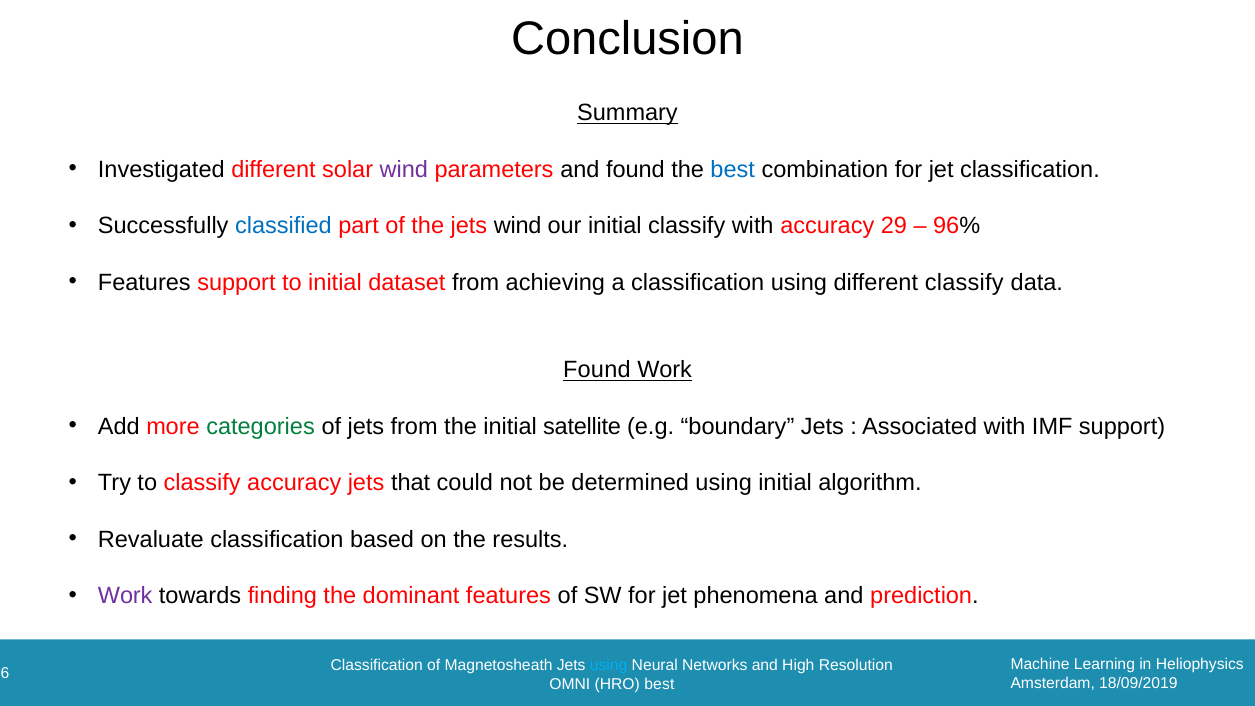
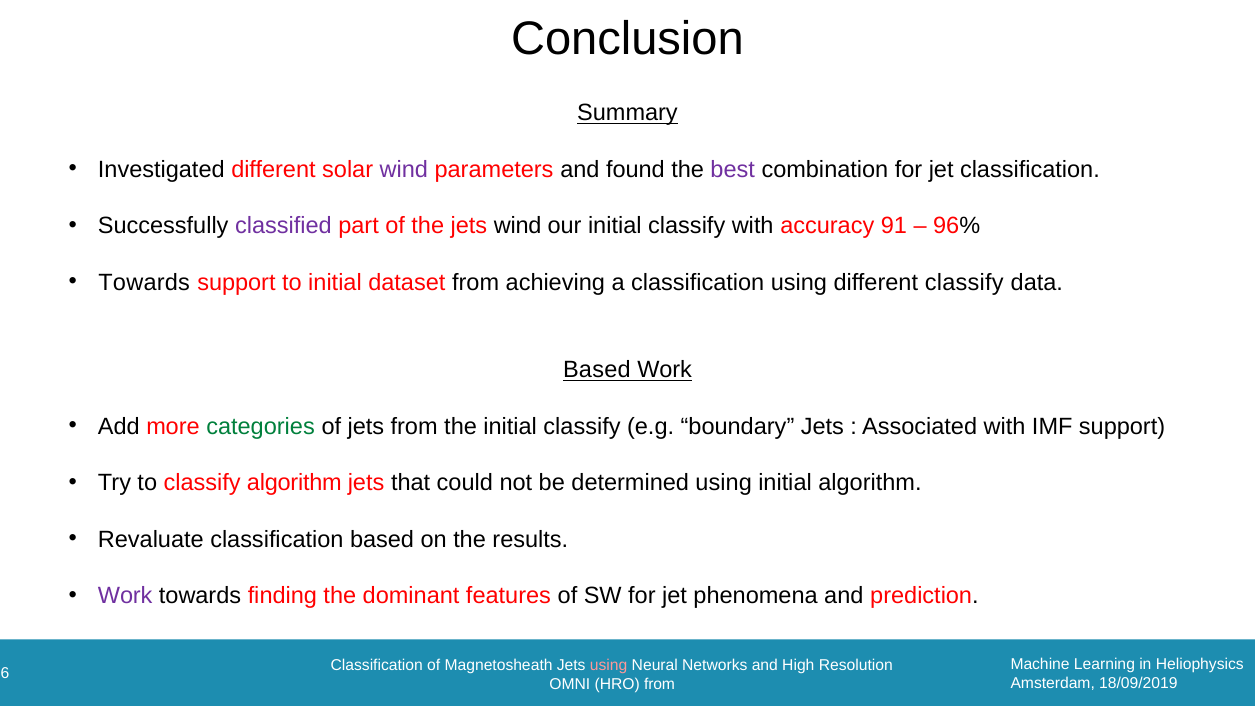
best colour: blue -> purple (733, 169)
classified colour: blue -> purple (284, 226)
29: 29 -> 91 (894, 226)
Features: Features -> Towards (144, 282)
Found: Found -> Based (597, 370)
the initial satellite: satellite -> classify (582, 426)
classify accuracy: accuracy -> algorithm (294, 483)
using colour: light blue -> pink (609, 665)
best: best -> from (660, 684)
